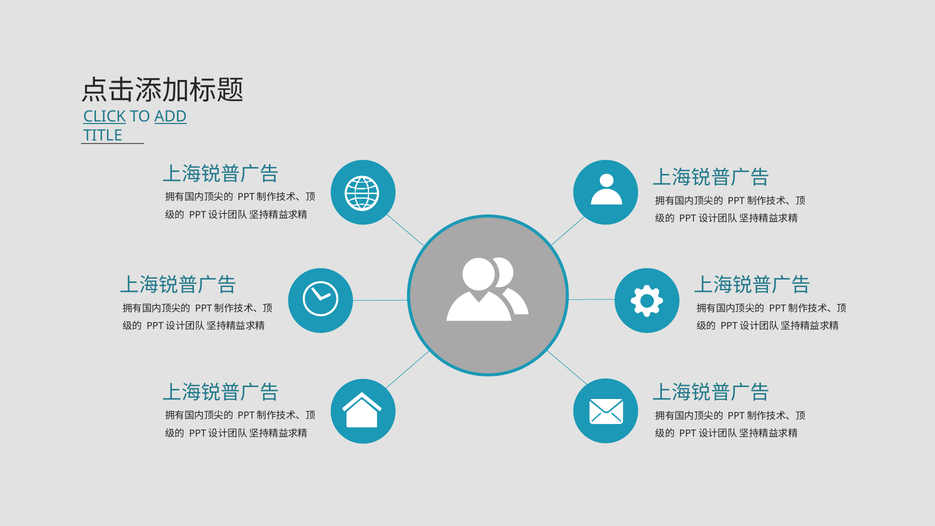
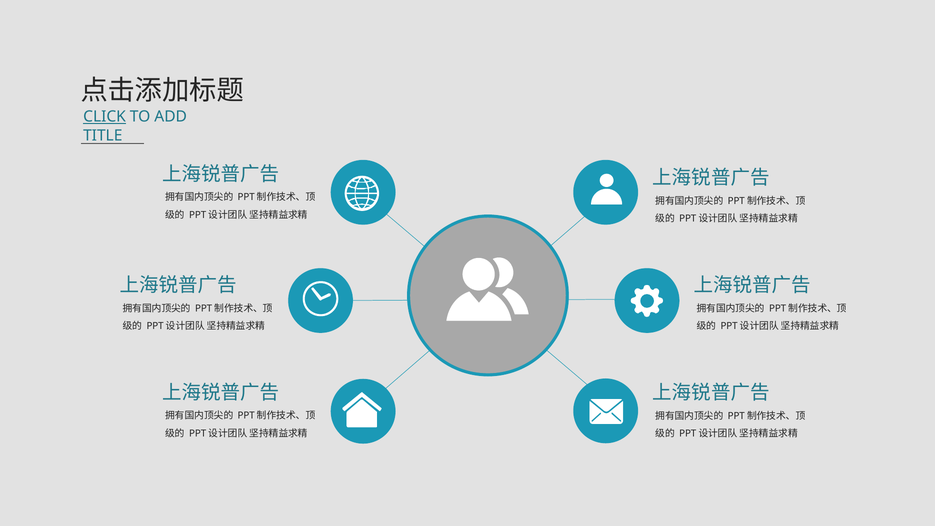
ADD underline: present -> none (171, 117)
